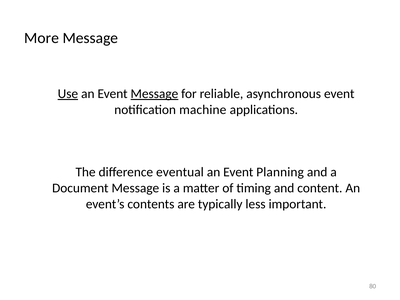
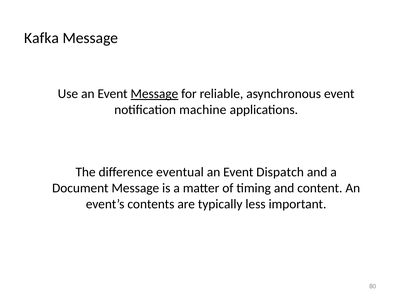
More: More -> Kafka (41, 38)
Use underline: present -> none (68, 94)
Planning: Planning -> Dispatch (280, 172)
